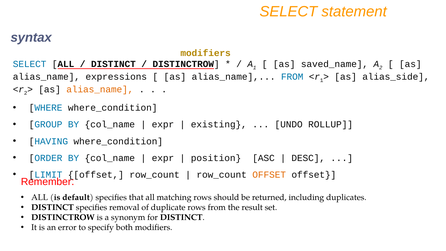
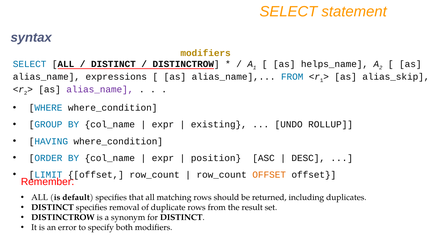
saved_name: saved_name -> helps_name (335, 64)
alias_side: alias_side -> alias_skip (396, 77)
alias_name colour: orange -> purple (100, 90)
